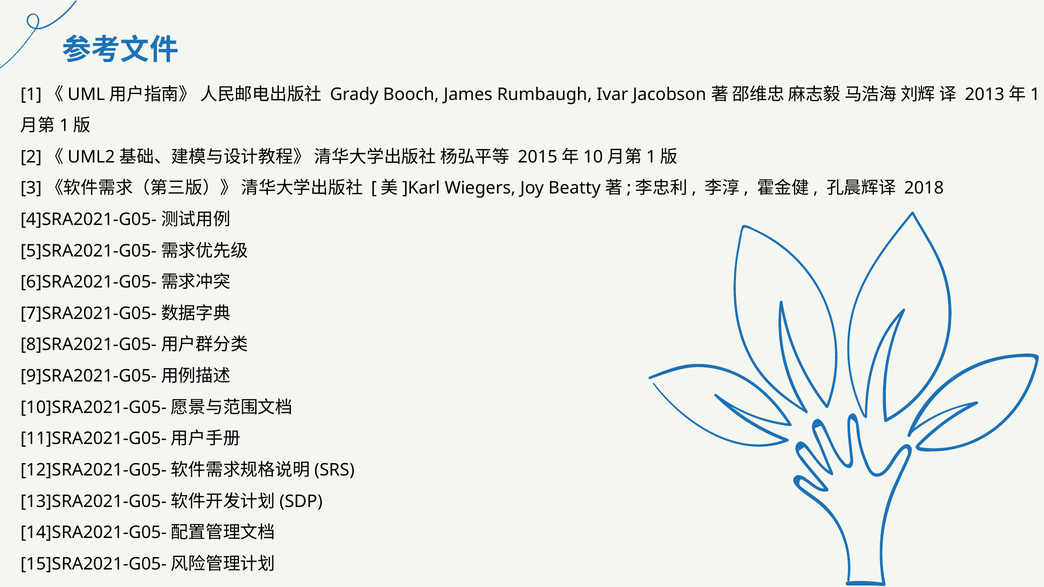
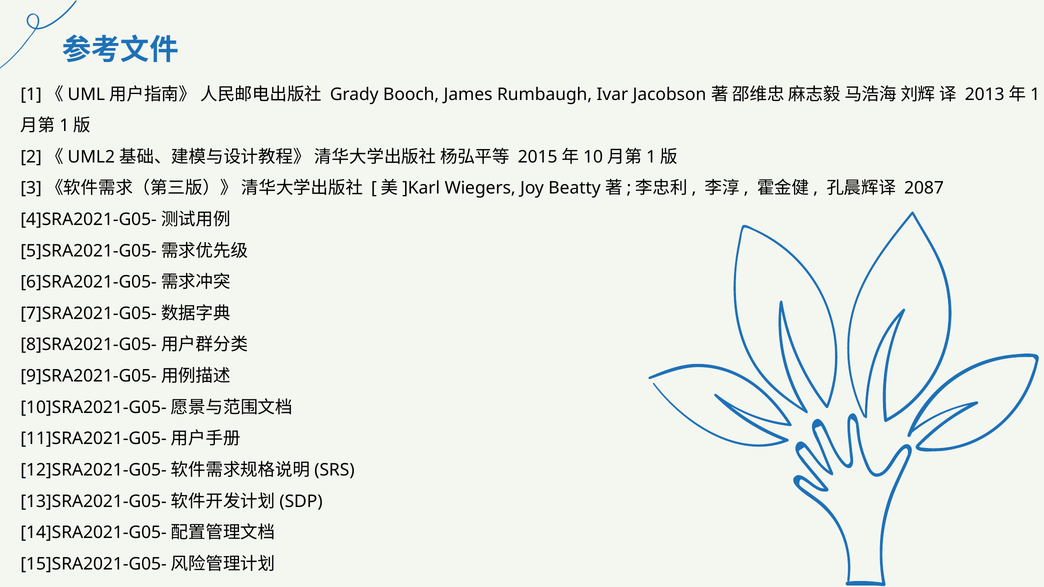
2018: 2018 -> 2087 (924, 188)
